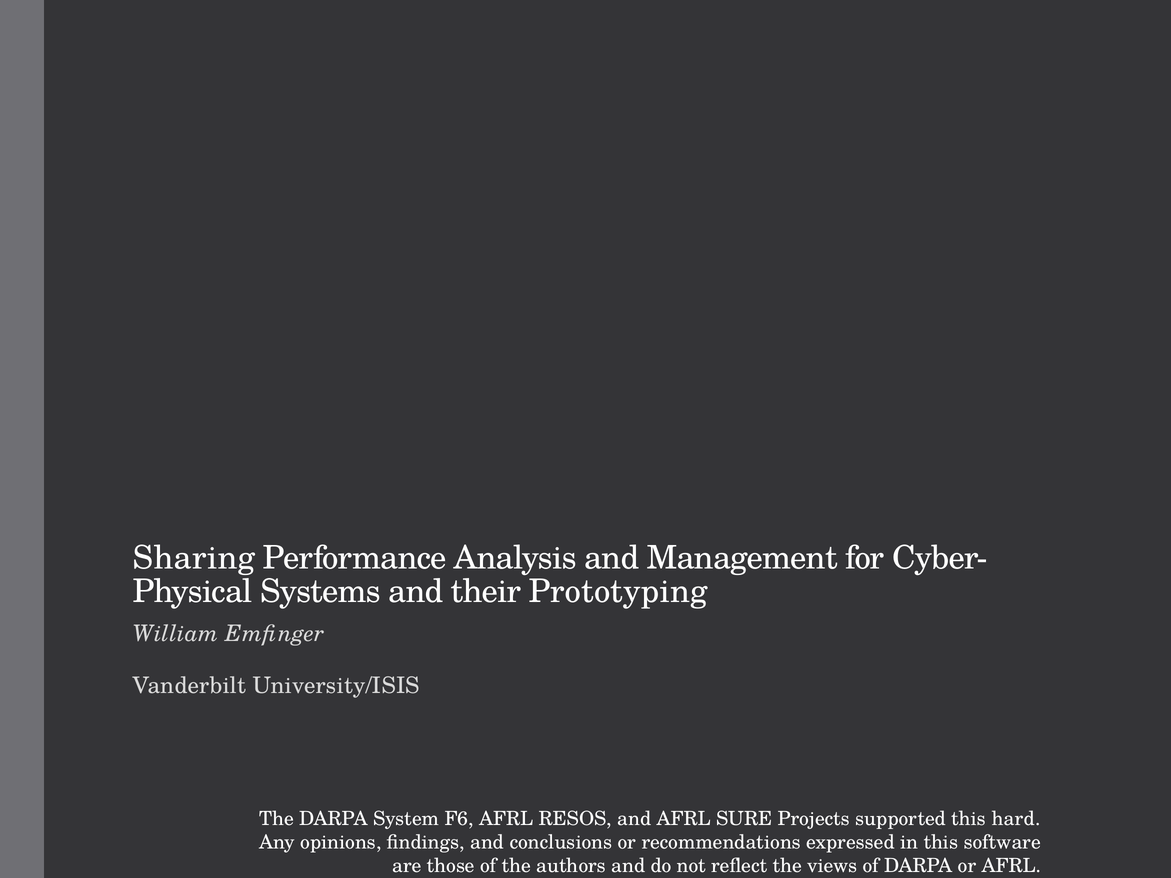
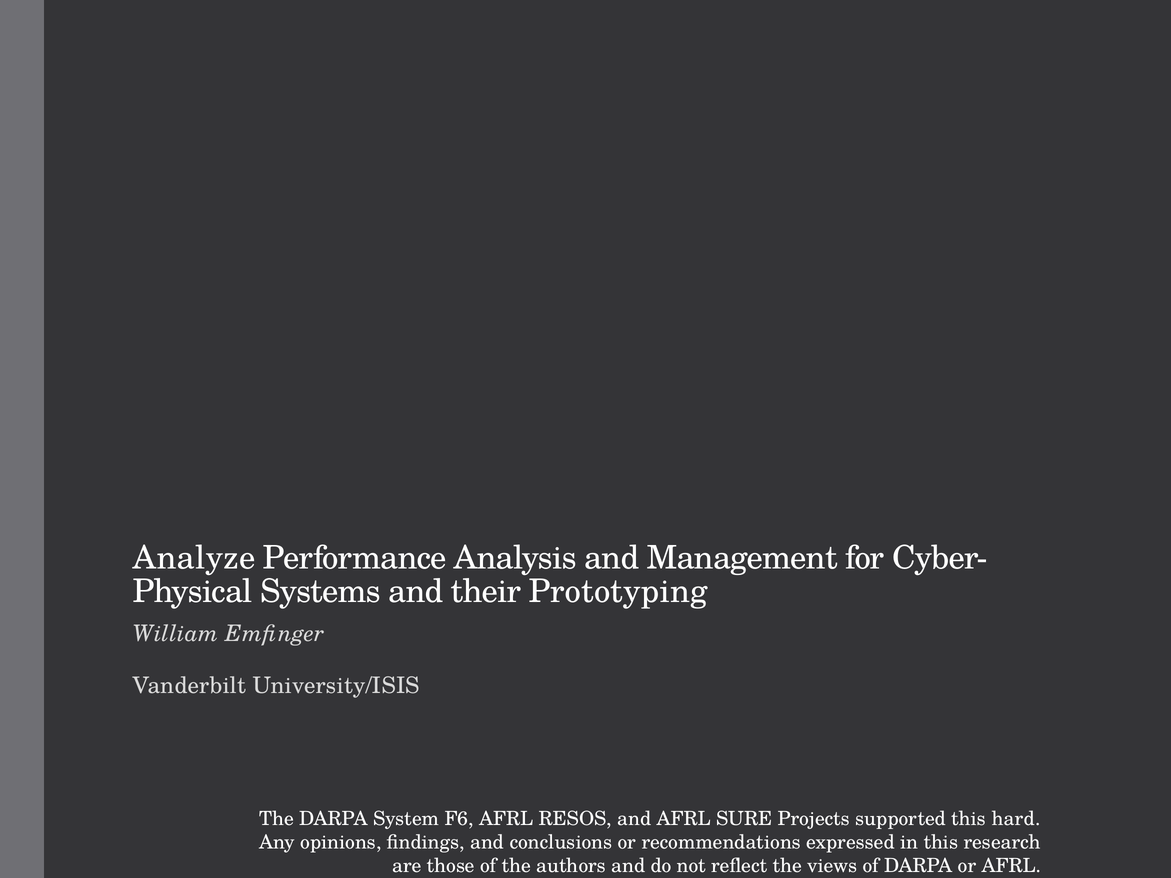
Sharing: Sharing -> Analyze (194, 558)
software: software -> research (1002, 842)
